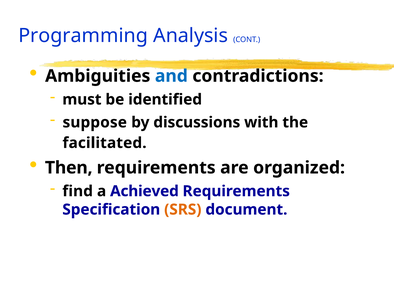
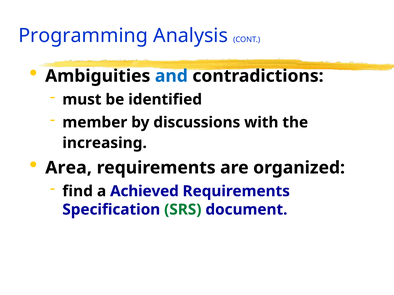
suppose: suppose -> member (95, 123)
facilitated: facilitated -> increasing (105, 143)
Then: Then -> Area (69, 168)
SRS colour: orange -> green (183, 210)
